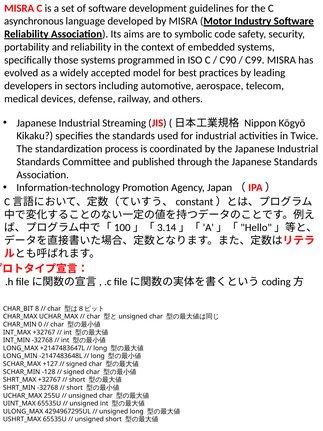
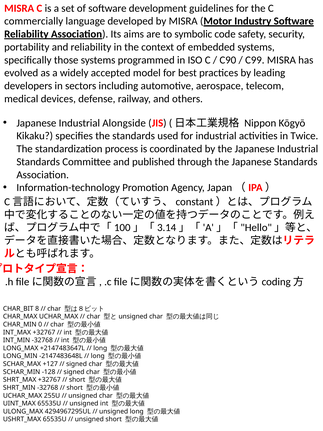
asynchronous: asynchronous -> commercially (34, 21)
Streaming: Streaming -> Alongside (124, 123)
